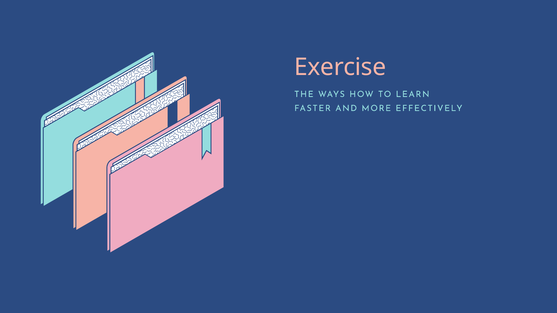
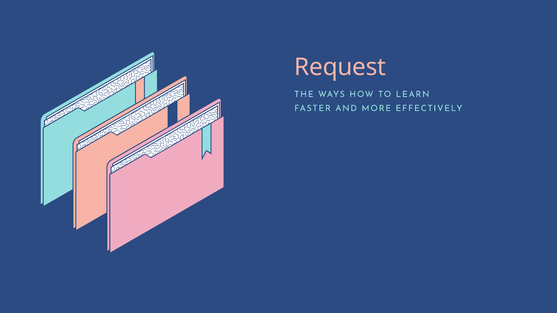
Exercise: Exercise -> Request (340, 67)
